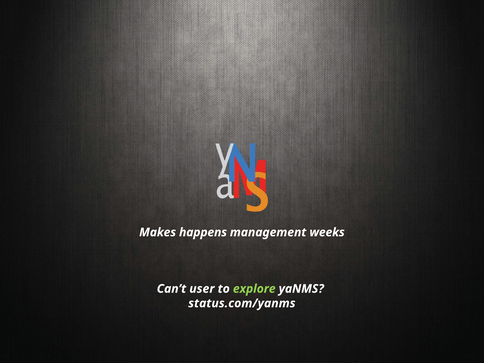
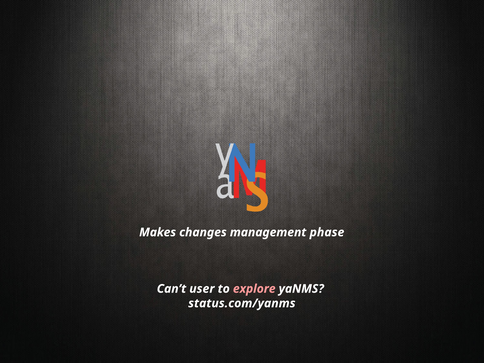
happens: happens -> changes (203, 232)
weeks: weeks -> phase (327, 232)
explore colour: light green -> pink (254, 289)
